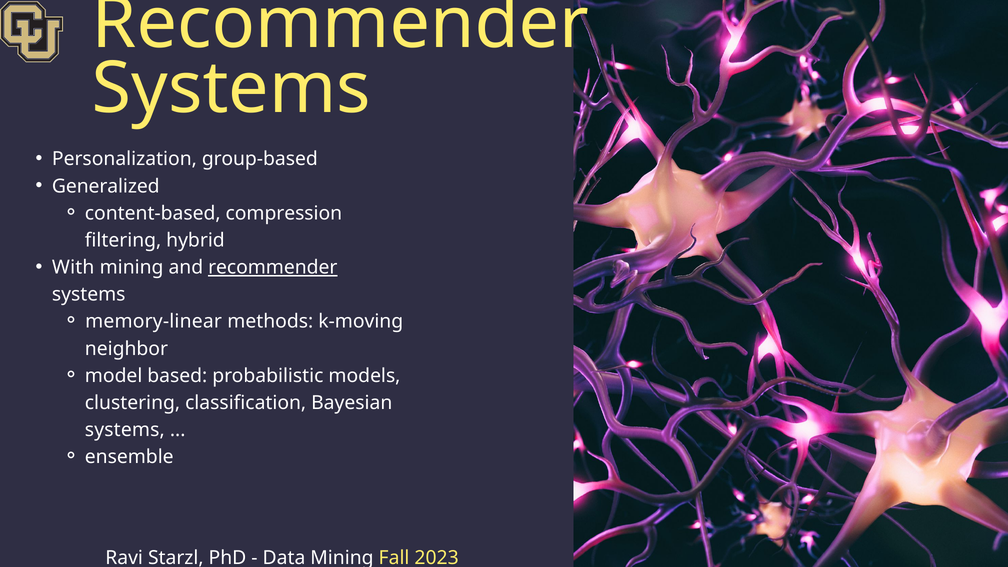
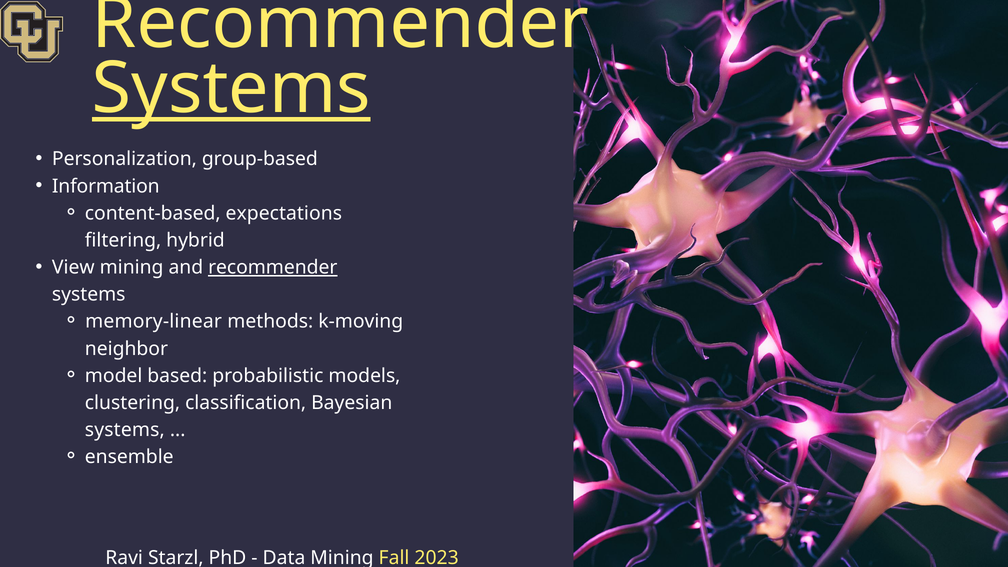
Systems underline: none -> present (231, 88)
Generalized: Generalized -> Information (106, 186)
compression: compression -> expectations (284, 213)
With: With -> View (73, 267)
